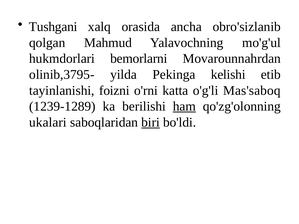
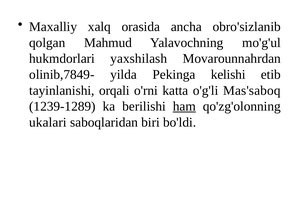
Tushgani: Tushgani -> Maxalliy (53, 27)
bemorlarni: bemorlarni -> yaxshilash (139, 59)
olinib,3795-: olinib,3795- -> olinib,7849- (62, 75)
foizni: foizni -> orqali (114, 91)
biri underline: present -> none (151, 122)
